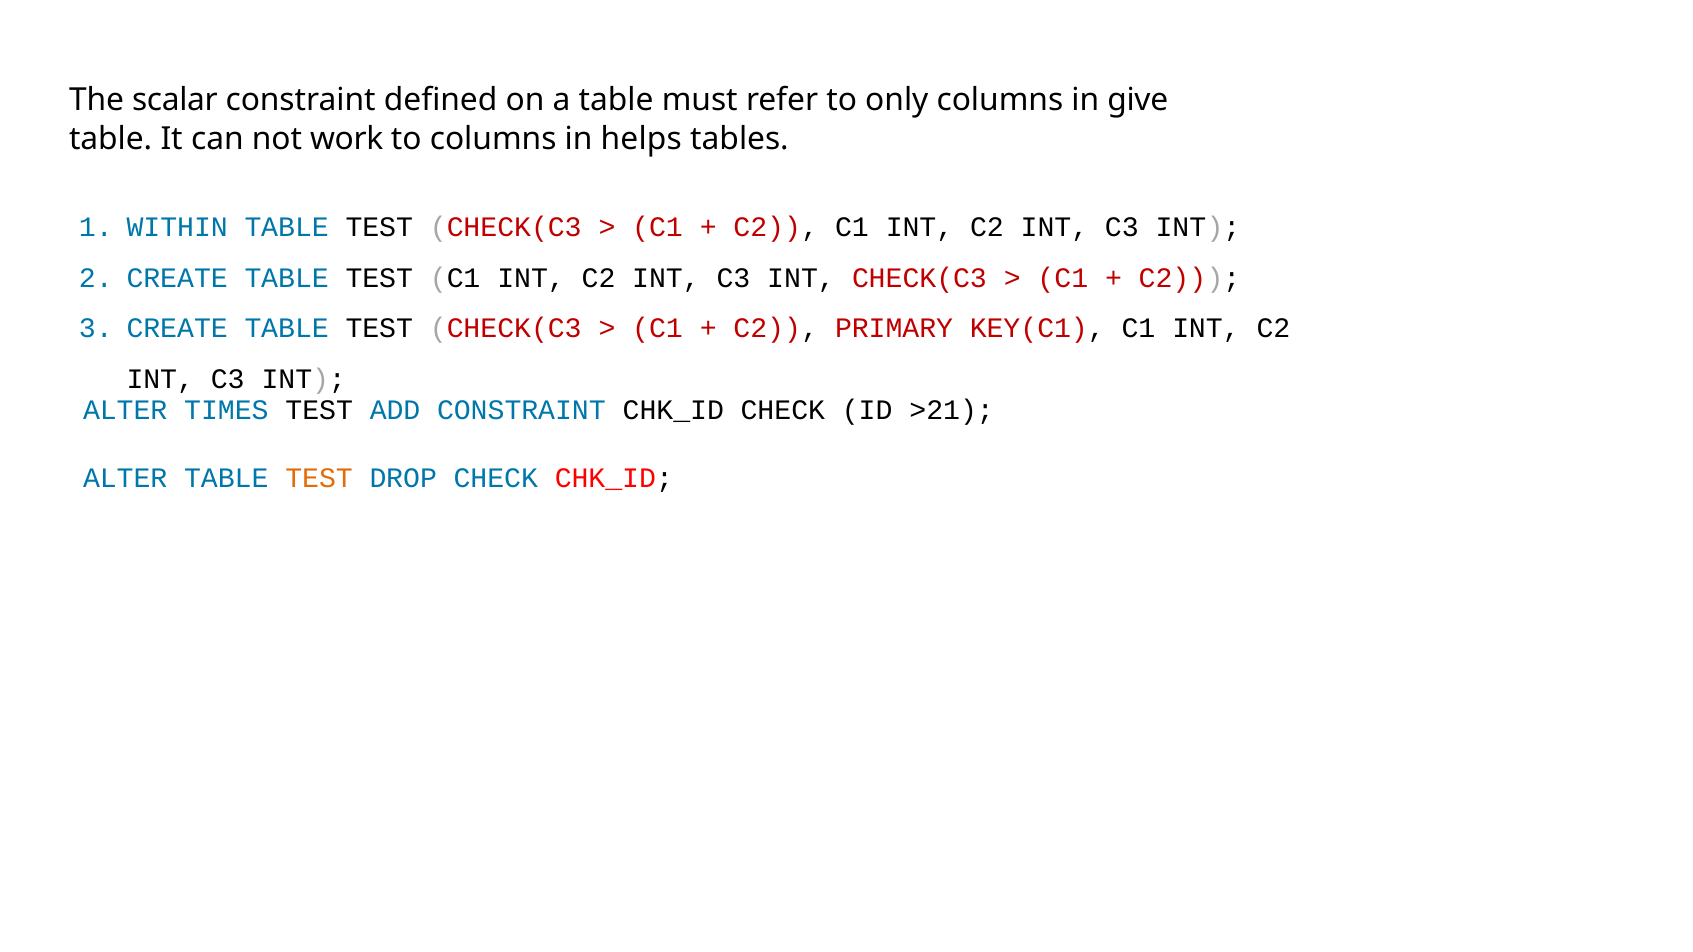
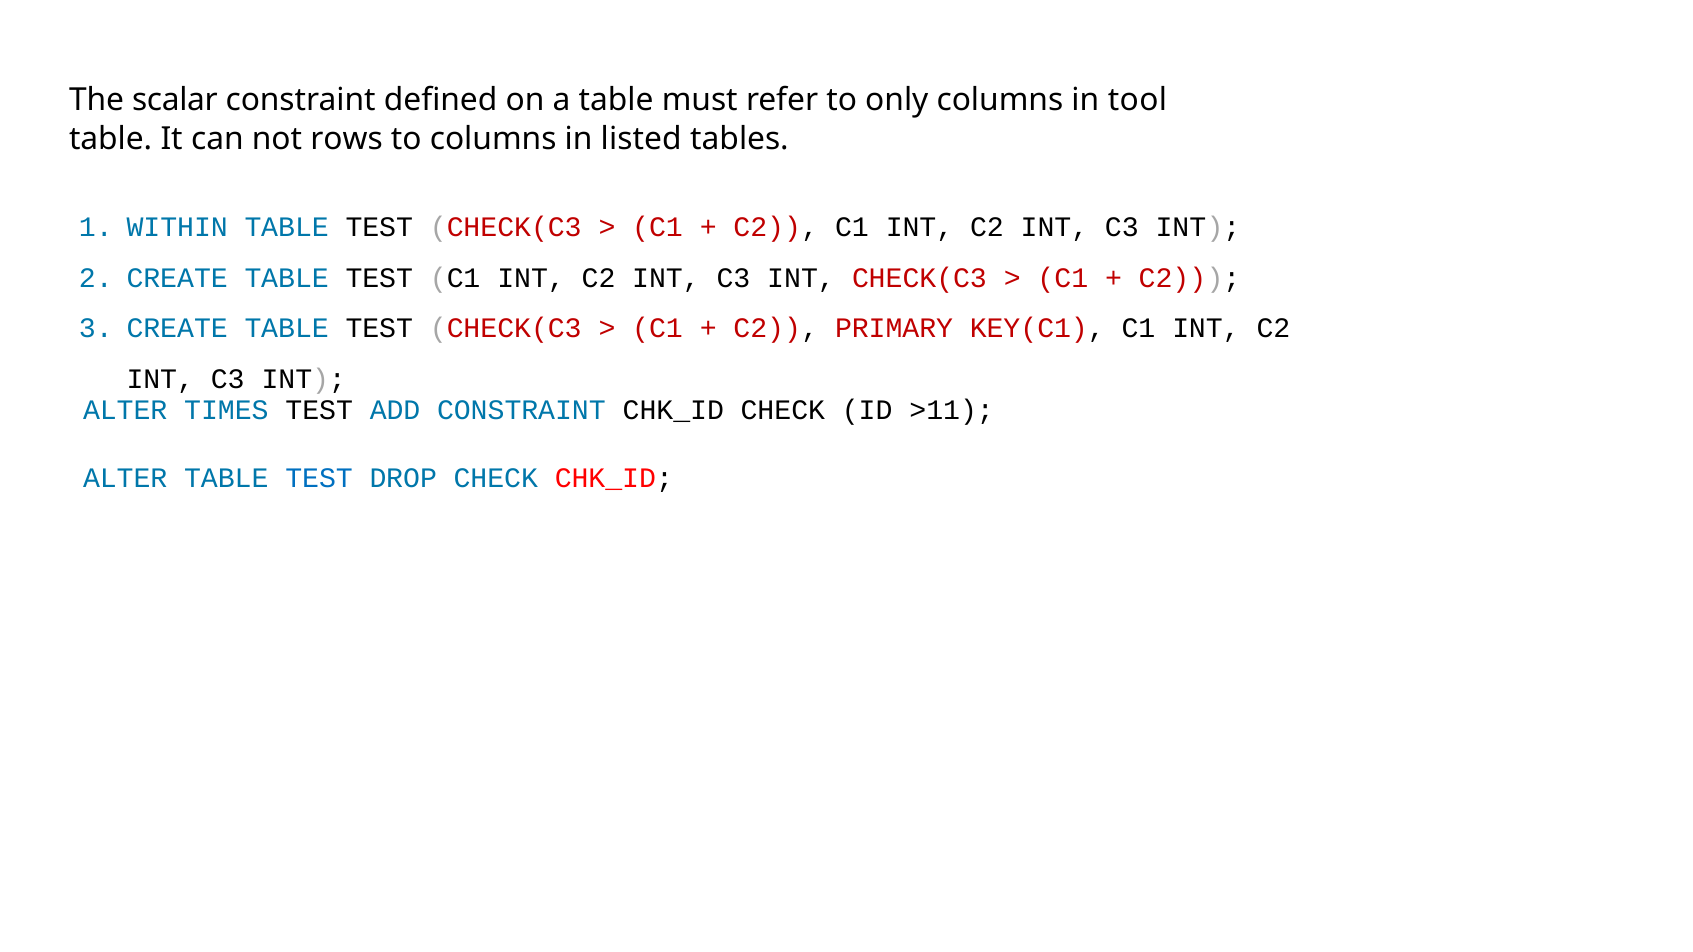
give: give -> tool (1137, 101)
work: work -> rows (347, 139)
helps: helps -> listed (641, 139)
>21: >21 -> >11 (952, 410)
TEST colour: orange -> blue (319, 478)
